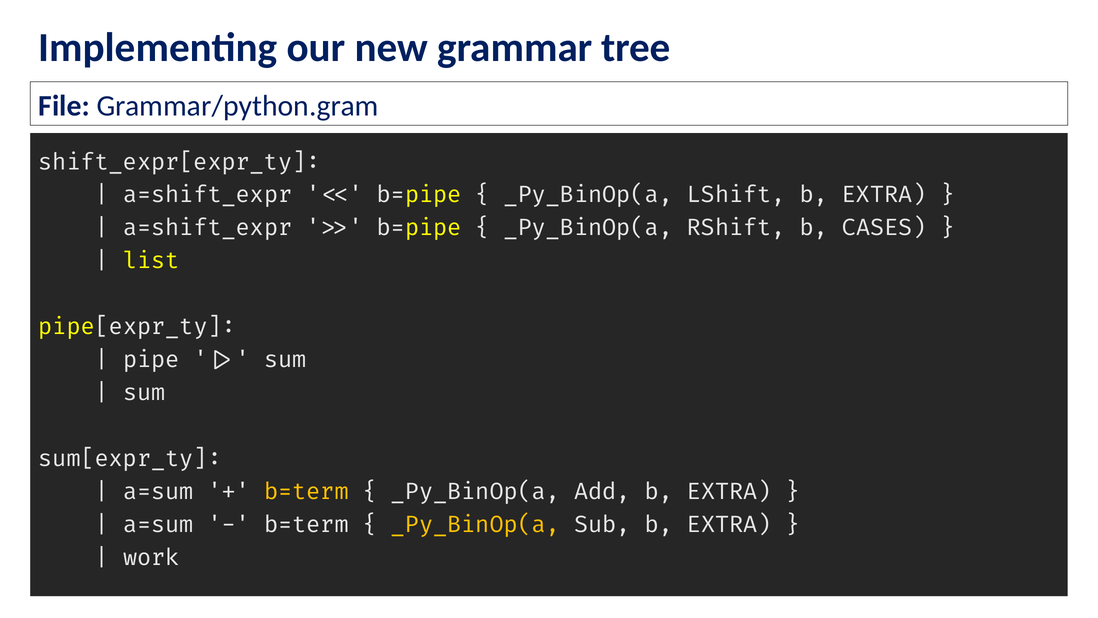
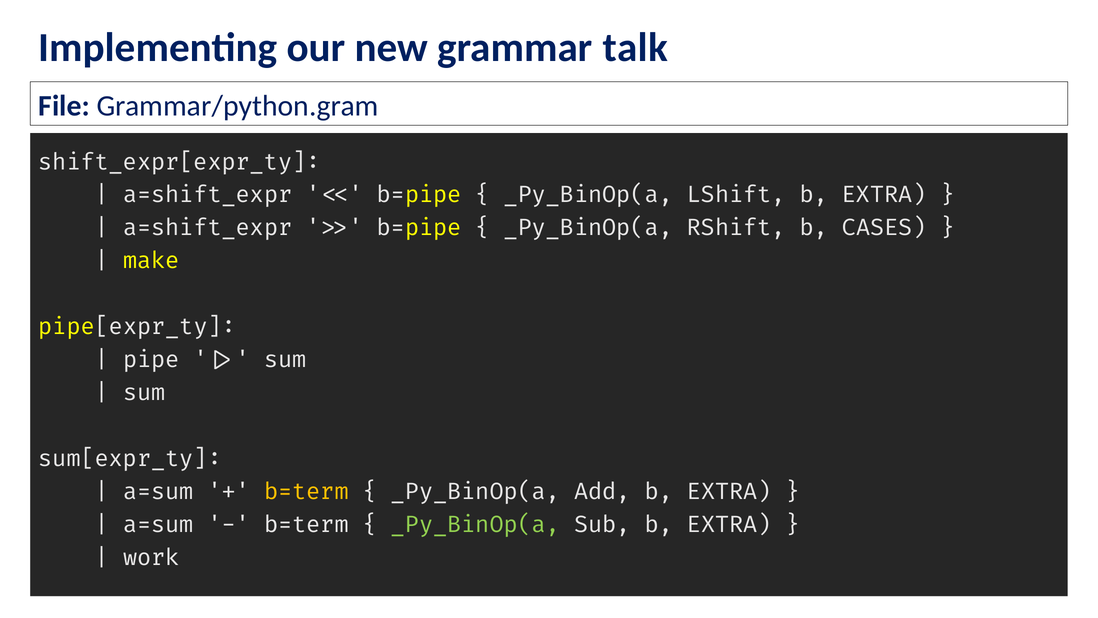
tree: tree -> talk (635, 48)
list: list -> make (151, 261)
_Py_BinOp(a colour: yellow -> light green (475, 524)
